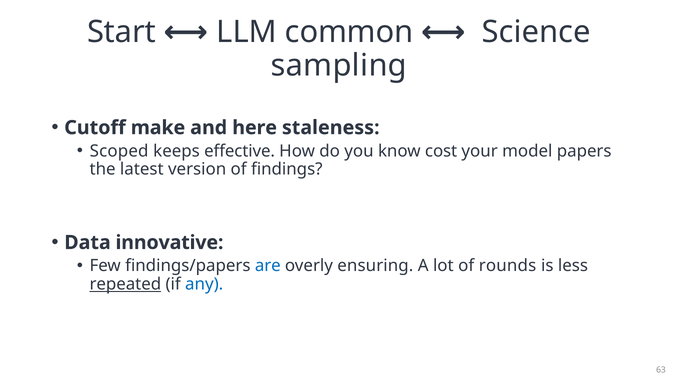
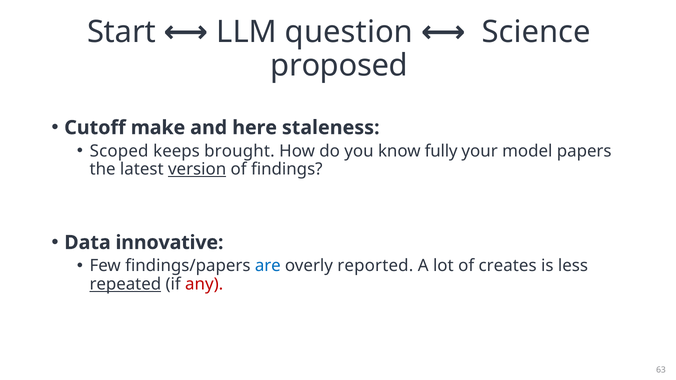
common: common -> question (349, 32)
sampling: sampling -> proposed (339, 65)
effective: effective -> brought (239, 151)
cost: cost -> fully (441, 151)
version underline: none -> present (197, 169)
ensuring: ensuring -> reported (375, 266)
rounds: rounds -> creates (508, 266)
any colour: blue -> red (204, 284)
